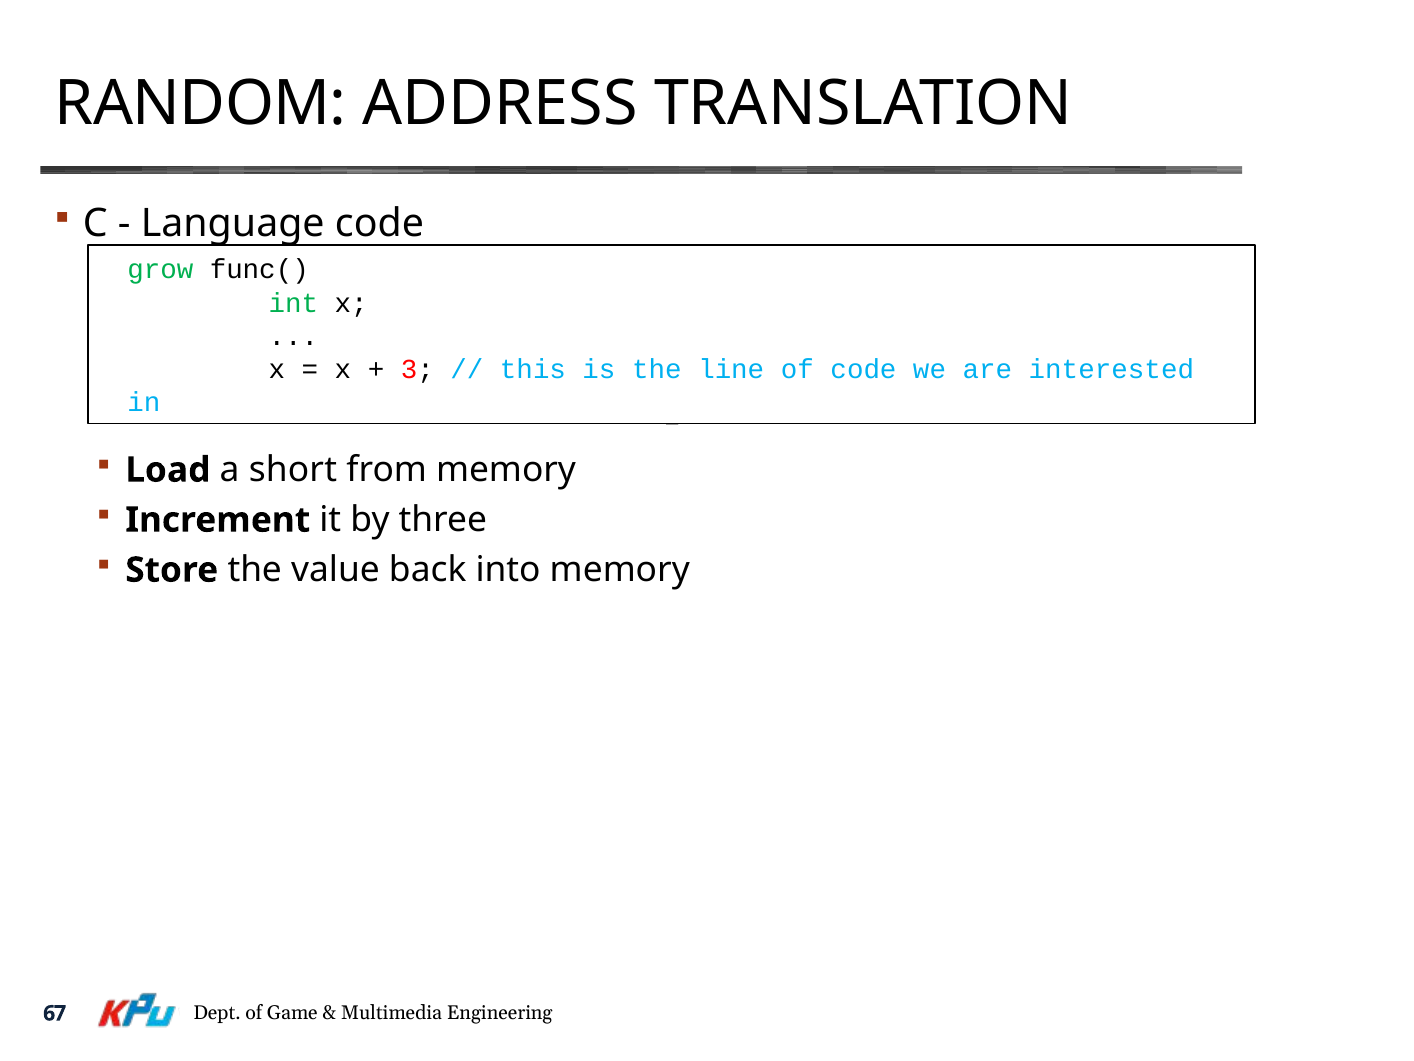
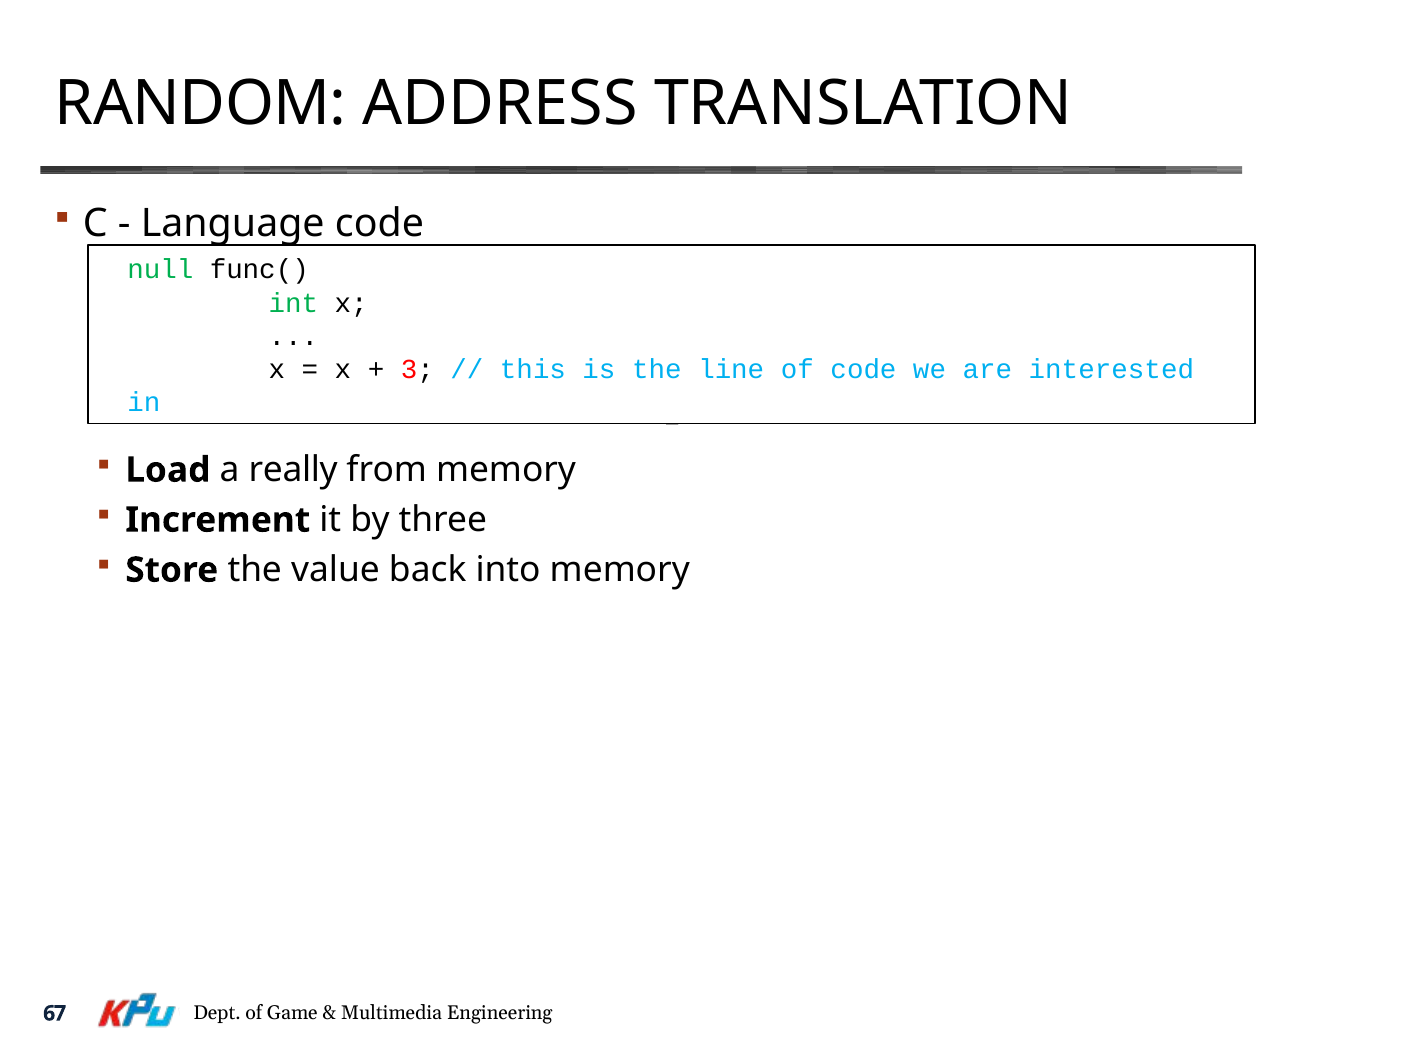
grow: grow -> null (160, 270)
short: short -> really (293, 470)
